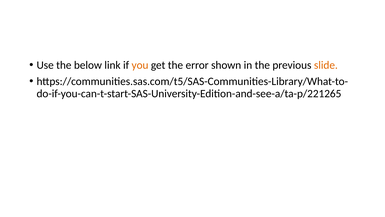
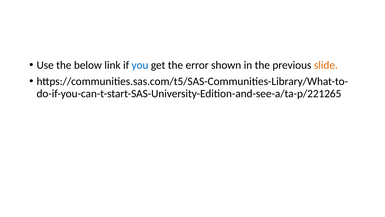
you colour: orange -> blue (140, 65)
